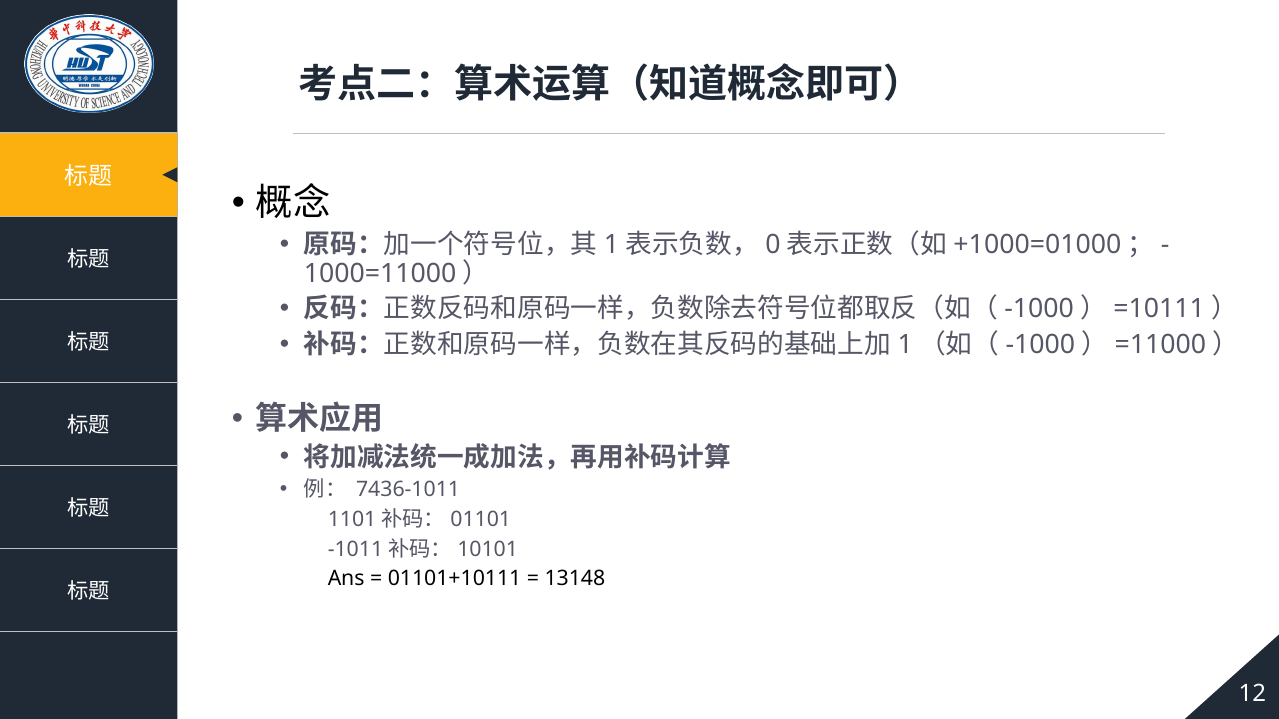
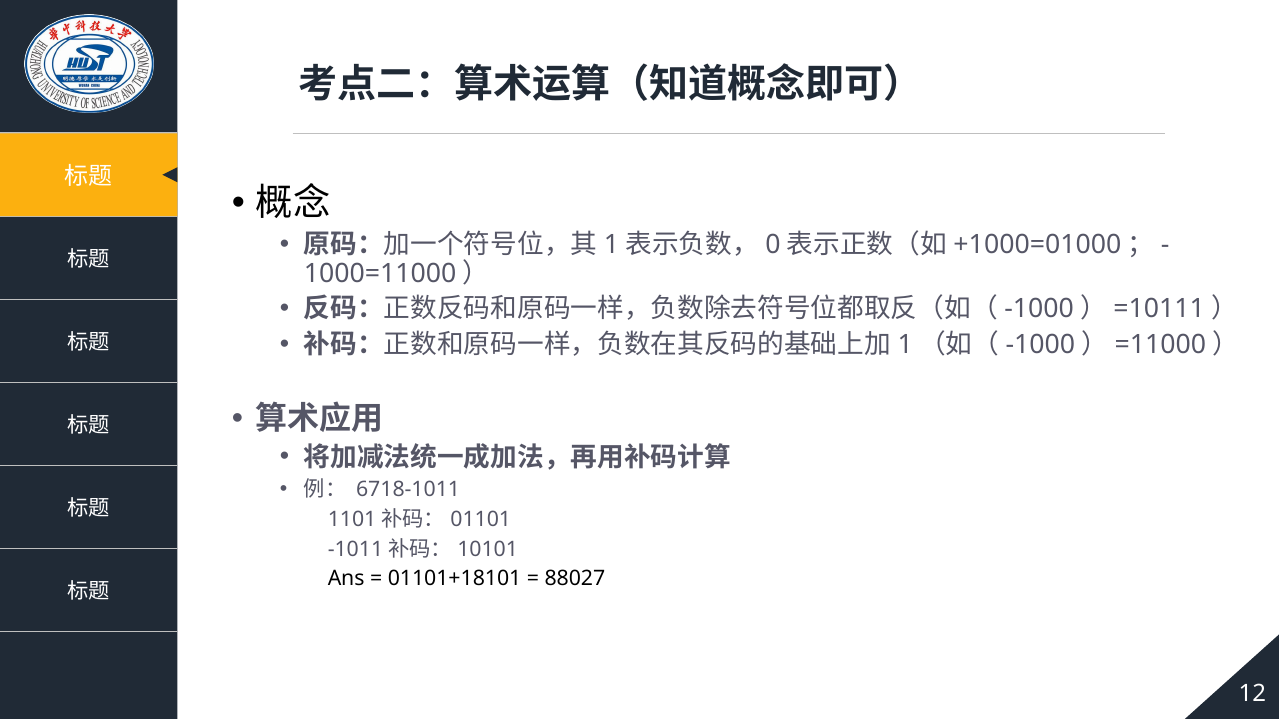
7436-1011: 7436-1011 -> 6718-1011 (408, 490)
01101+10111: 01101+10111 -> 01101+18101 (455, 579)
13148: 13148 -> 88027 (575, 579)
